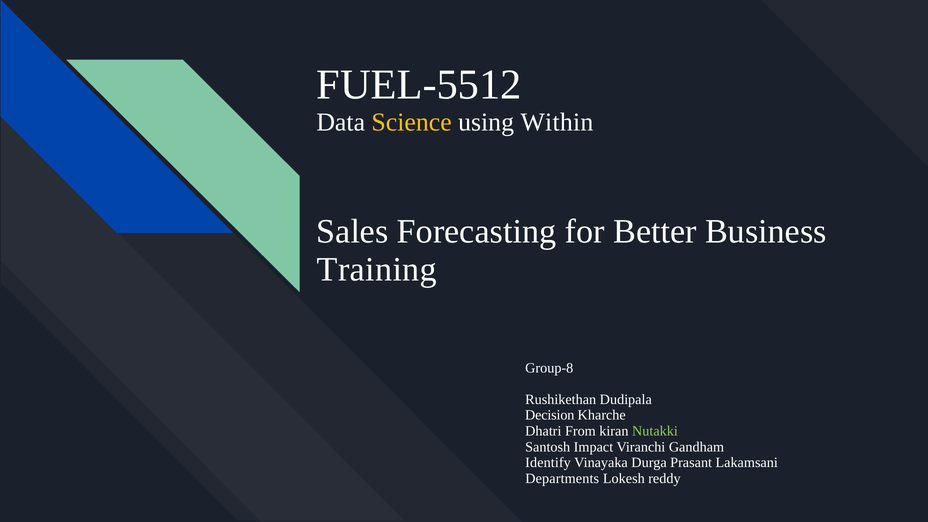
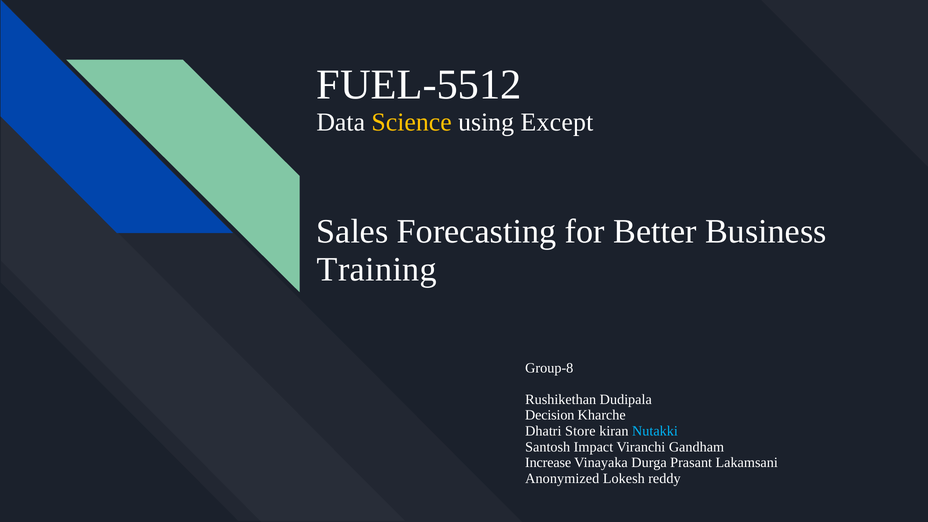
Within: Within -> Except (557, 122)
From: From -> Store (580, 431)
Nutakki colour: light green -> light blue (655, 431)
Identify: Identify -> Increase (548, 463)
Departments: Departments -> Anonymized (562, 478)
